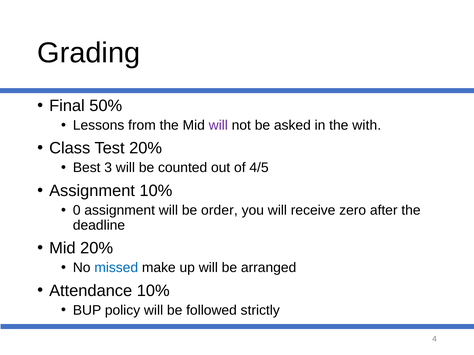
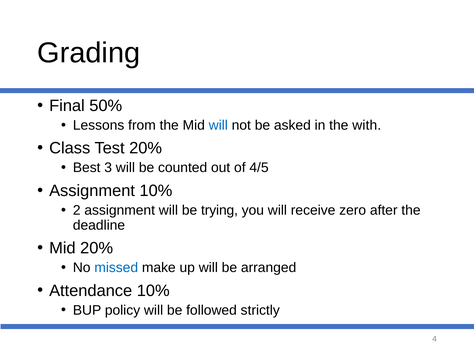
will colour: purple -> blue (218, 125)
0: 0 -> 2 (77, 211)
order: order -> trying (220, 211)
